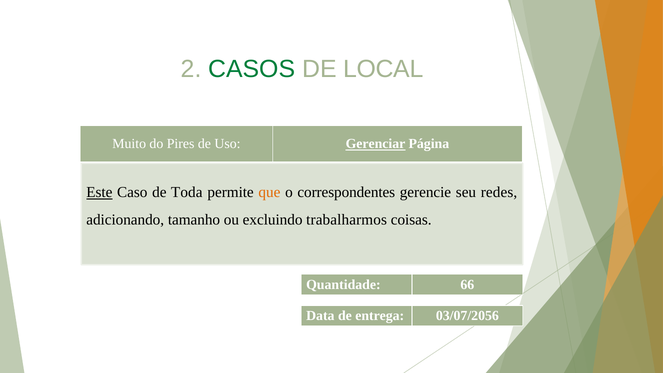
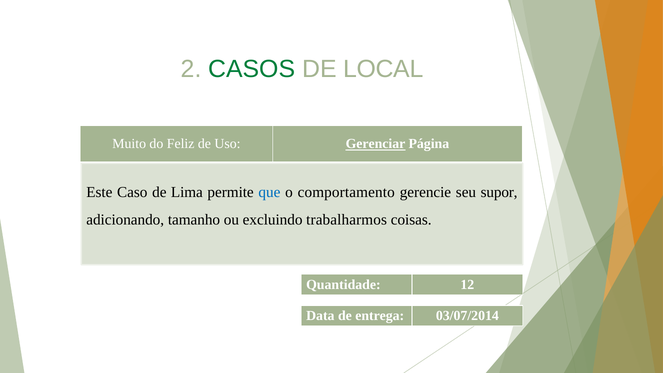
Pires: Pires -> Feliz (181, 144)
Este underline: present -> none (99, 192)
Toda: Toda -> Lima (187, 192)
que colour: orange -> blue (269, 192)
correspondentes: correspondentes -> comportamento (346, 192)
redes: redes -> supor (499, 192)
66: 66 -> 12 (467, 284)
03/07/2056: 03/07/2056 -> 03/07/2014 (467, 316)
